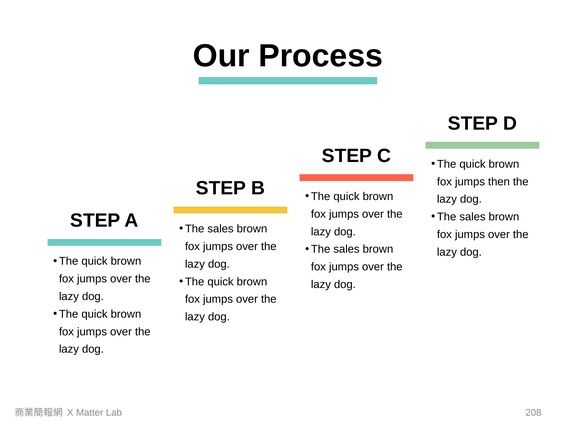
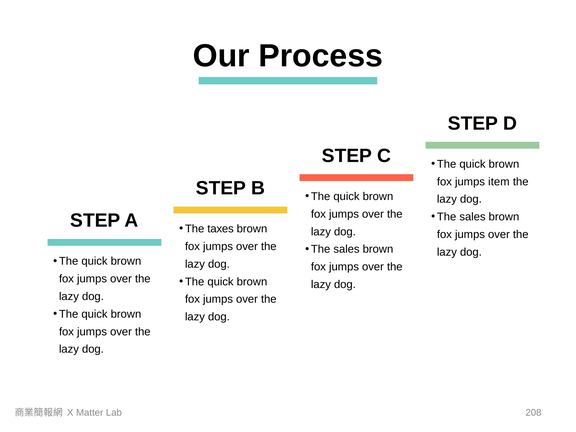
then: then -> item (499, 182)
sales: sales -> taxes (221, 229)
